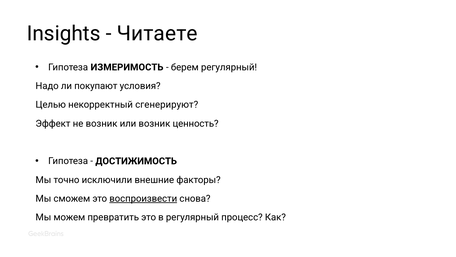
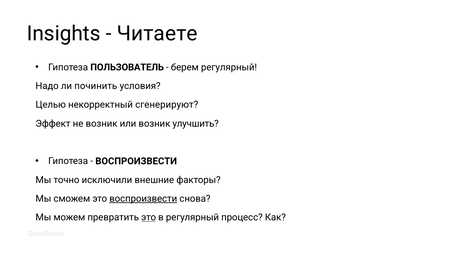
ИЗМЕРИМОСТЬ: ИЗМЕРИМОСТЬ -> ПОЛЬЗОВАТЕЛЬ (127, 67)
покупают: покупают -> починить (96, 86)
ценность: ценность -> улучшить (196, 123)
ДОСТИЖИМОСТЬ: ДОСТИЖИМОСТЬ -> ВОСПРОИЗВЕСТИ (136, 161)
это underline: none -> present (149, 217)
